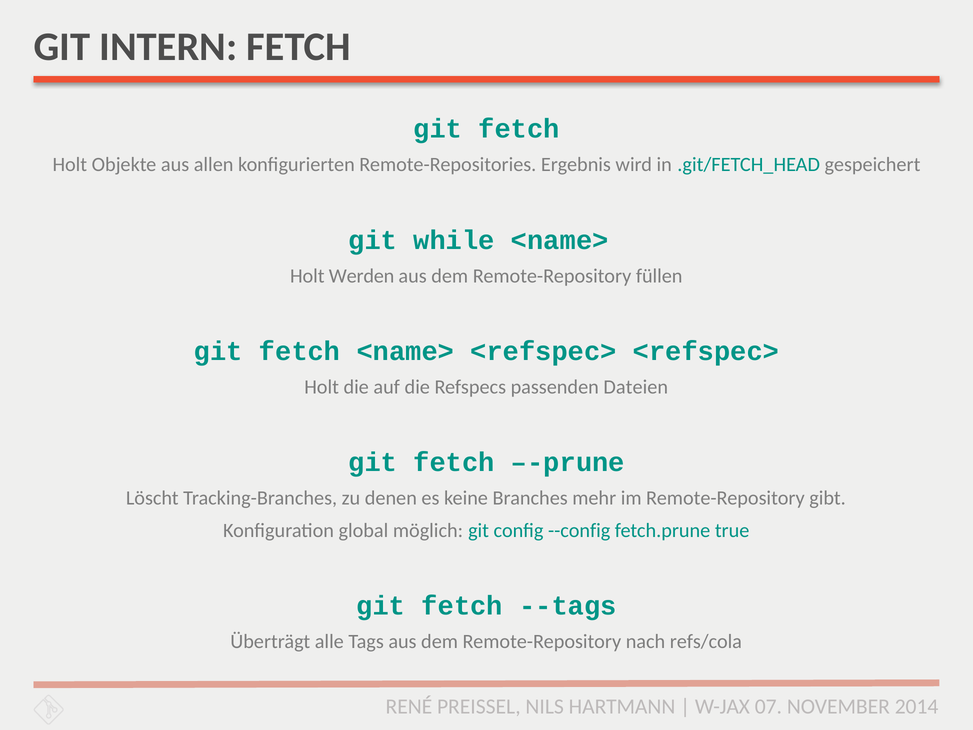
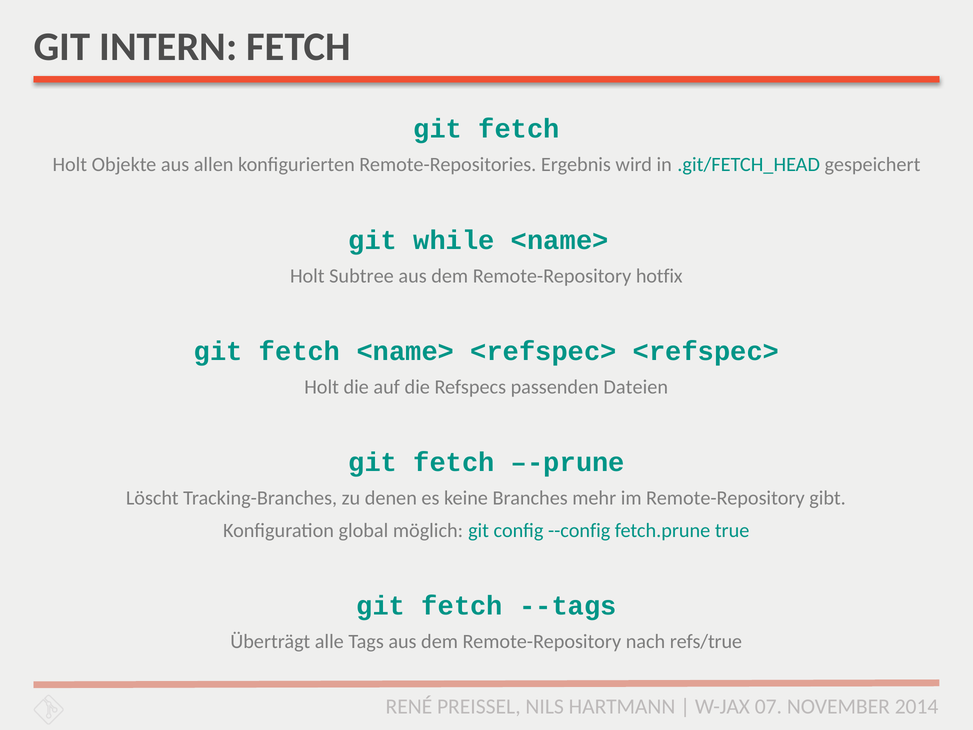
Werden: Werden -> Subtree (361, 276)
füllen: füllen -> hotfix (659, 276)
refs/cola: refs/cola -> refs/true (706, 641)
